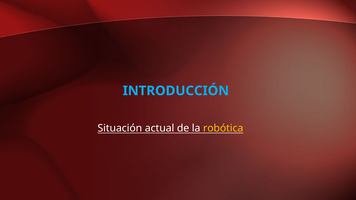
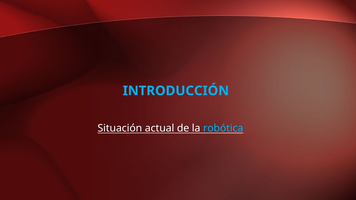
robótica colour: yellow -> light blue (223, 129)
